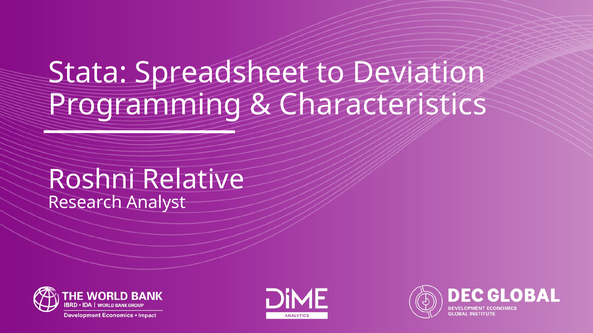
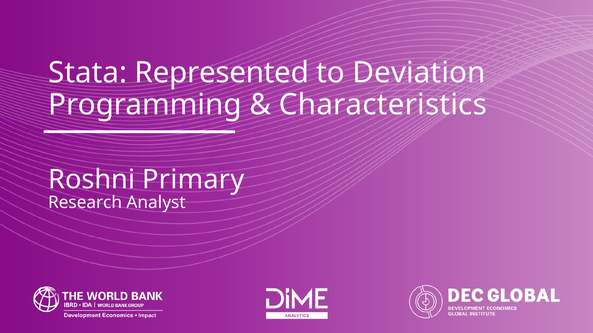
Spreadsheet: Spreadsheet -> Represented (222, 73)
Relative: Relative -> Primary (193, 180)
